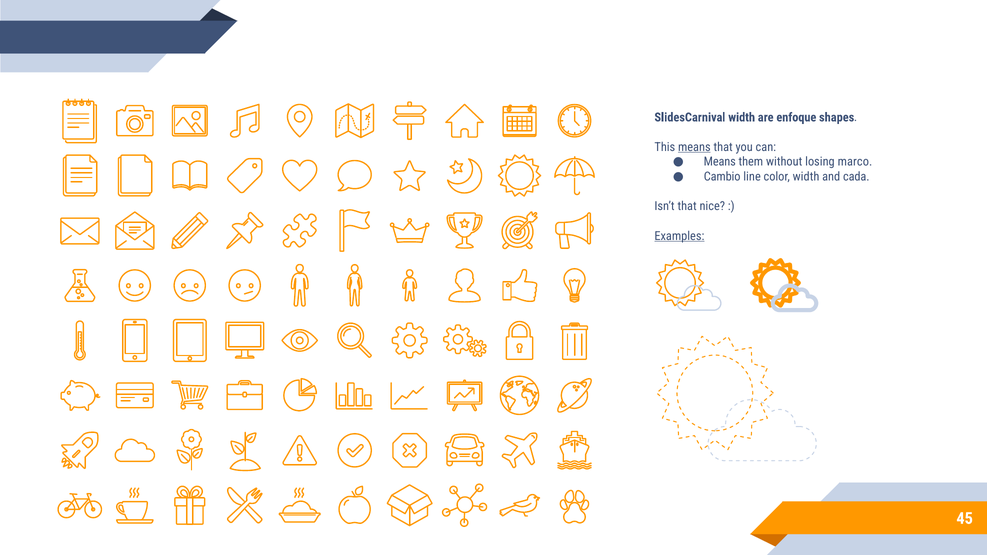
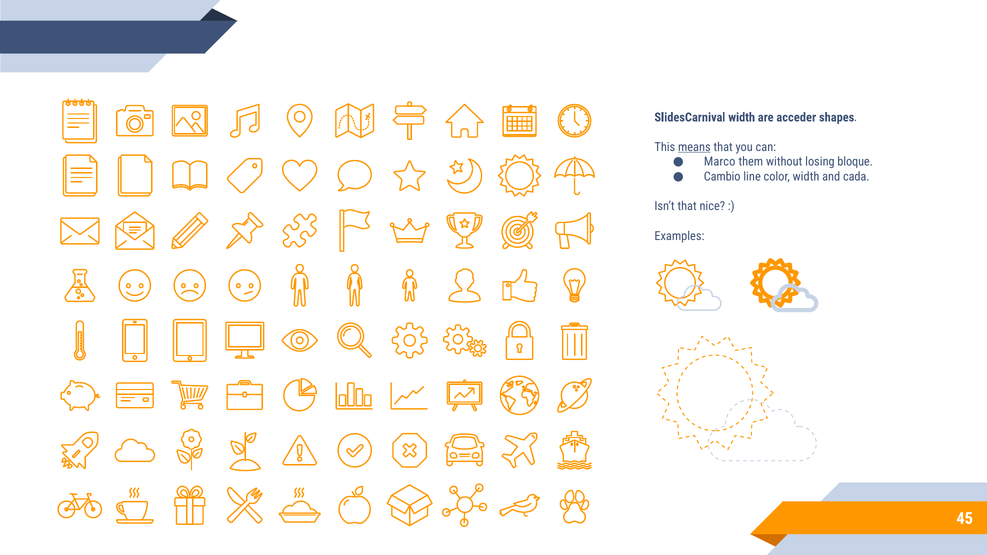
enfoque: enfoque -> acceder (796, 117)
Means: Means -> Marco (720, 162)
marco: marco -> bloque (855, 162)
Examples underline: present -> none (679, 236)
